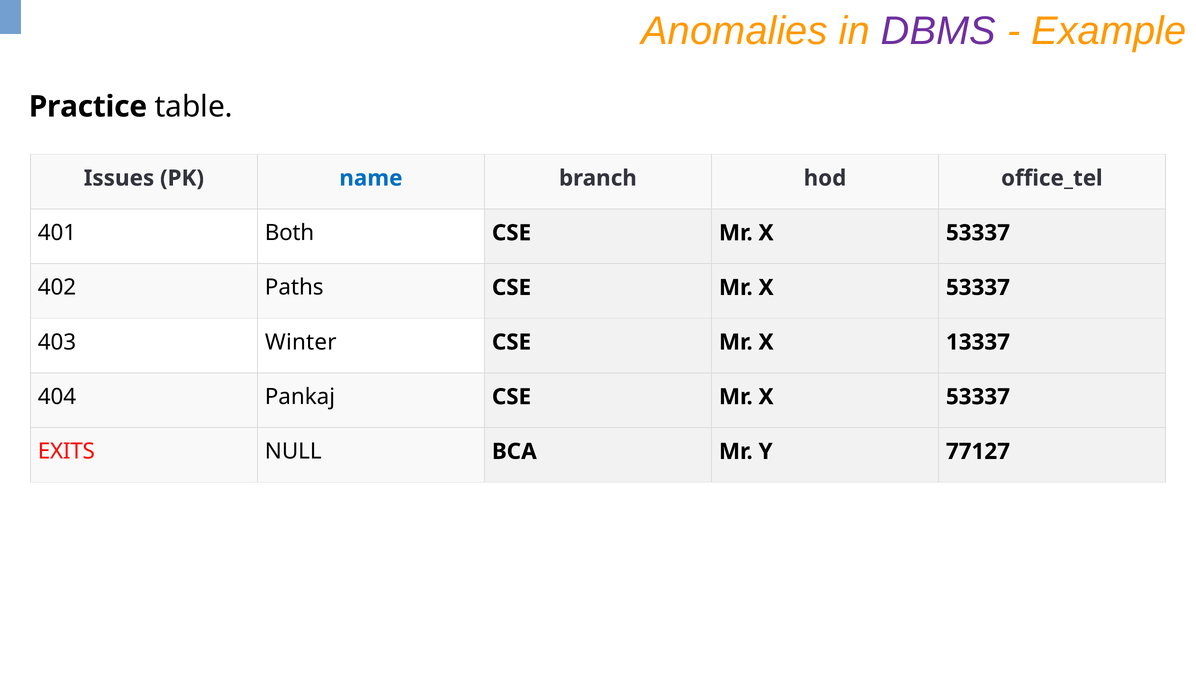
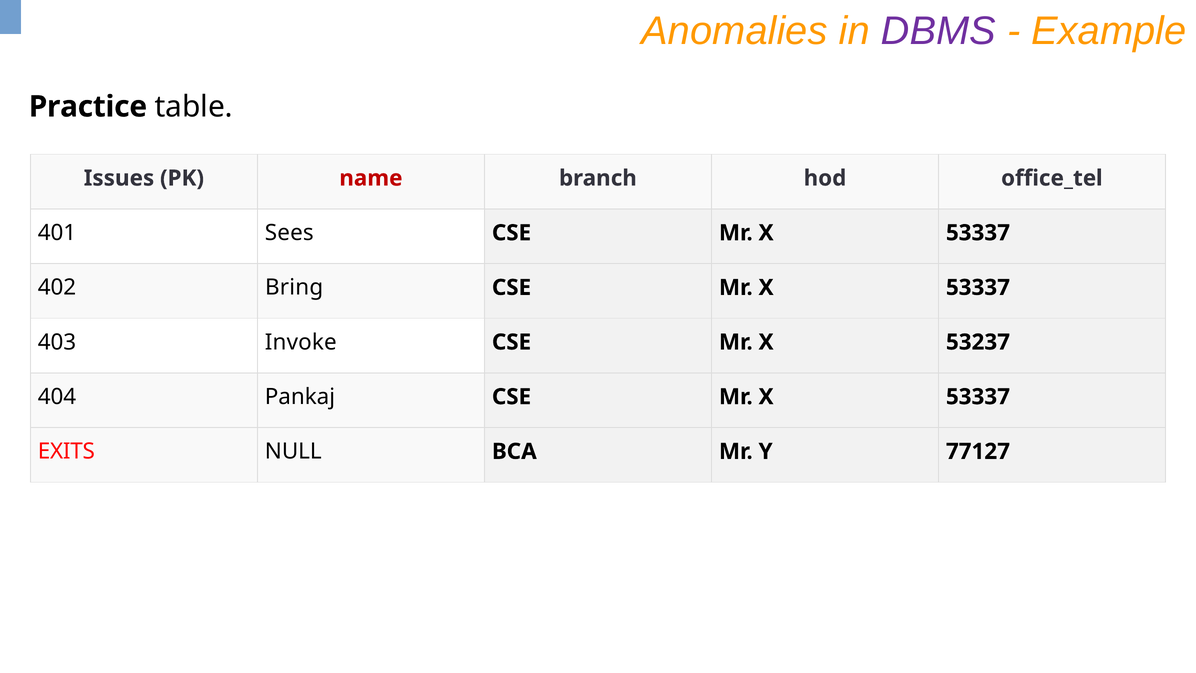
name colour: blue -> red (371, 178)
Both: Both -> Sees (289, 233)
Paths: Paths -> Bring (294, 287)
Winter: Winter -> Invoke (301, 342)
13337: 13337 -> 53237 (978, 342)
